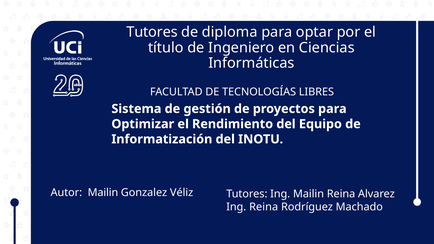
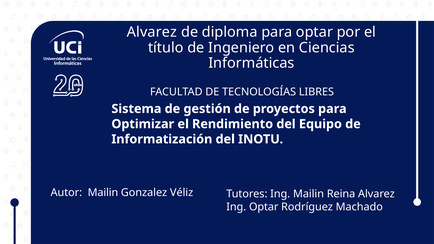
Tutores: Tutores -> Alvarez (152, 32)
Ing Reina: Reina -> Optar (264, 207)
